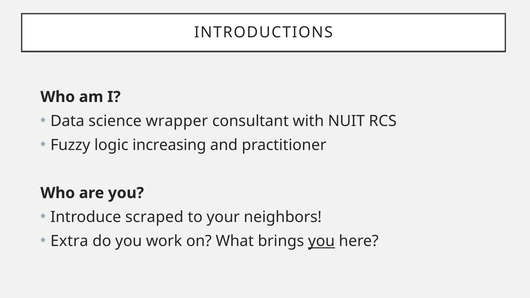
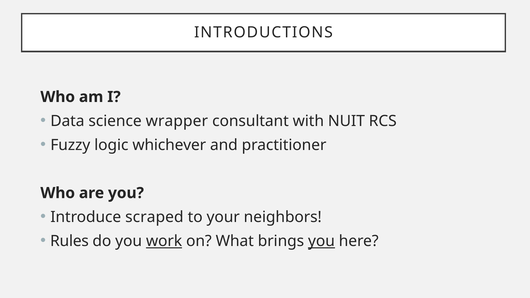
increasing: increasing -> whichever (169, 145)
Extra: Extra -> Rules (69, 241)
work underline: none -> present (164, 241)
